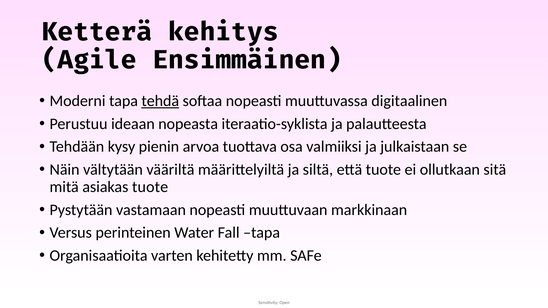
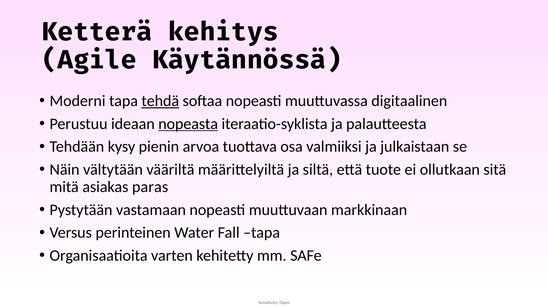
Ensimmäinen: Ensimmäinen -> Käytännössä (247, 60)
nopeasta underline: none -> present (188, 124)
asiakas tuote: tuote -> paras (150, 187)
